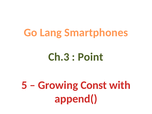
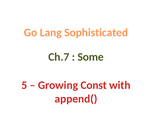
Smartphones: Smartphones -> Sophisticated (96, 33)
Ch.3: Ch.3 -> Ch.7 (59, 57)
Point: Point -> Some (91, 57)
